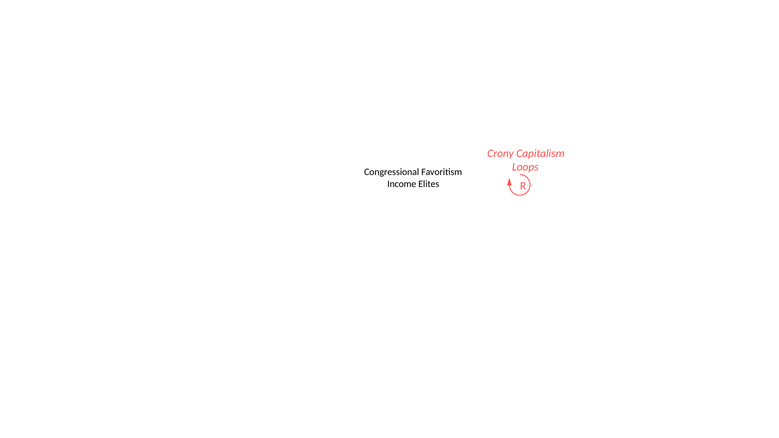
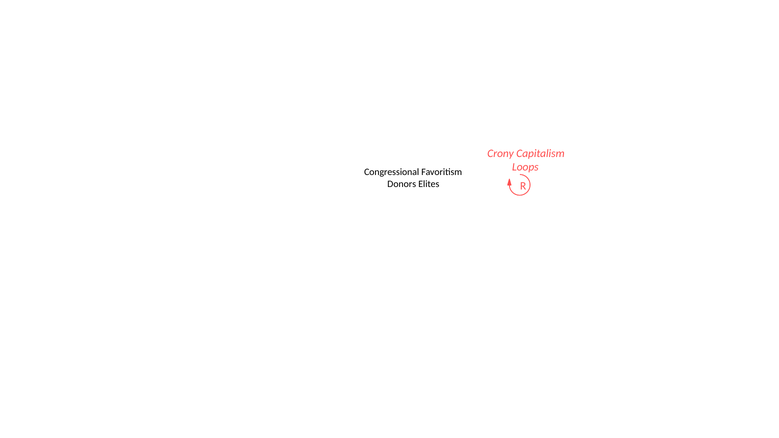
Income: Income -> Donors (402, 184)
